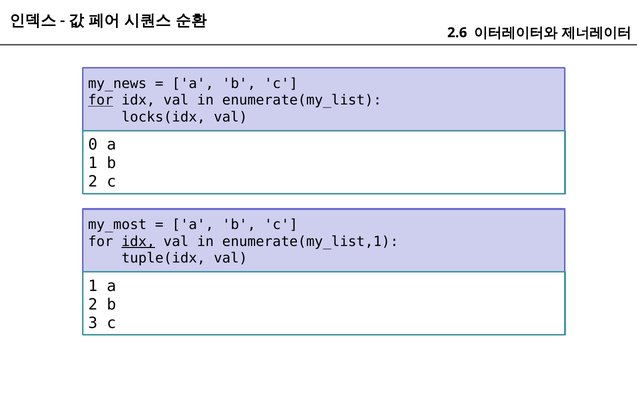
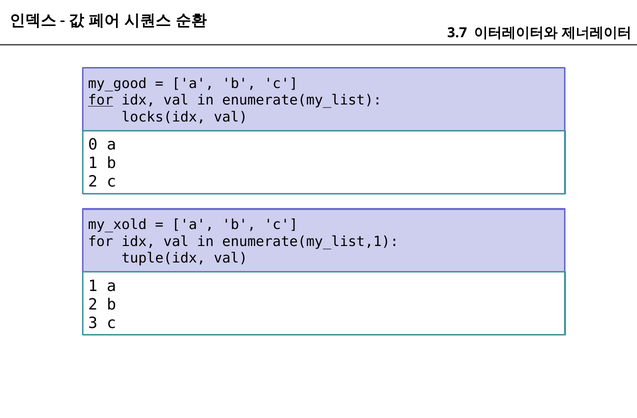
2.6: 2.6 -> 3.7 (457, 33)
my_news: my_news -> my_good (117, 84)
my_most: my_most -> my_xold (117, 225)
idx underline: present -> none (138, 242)
